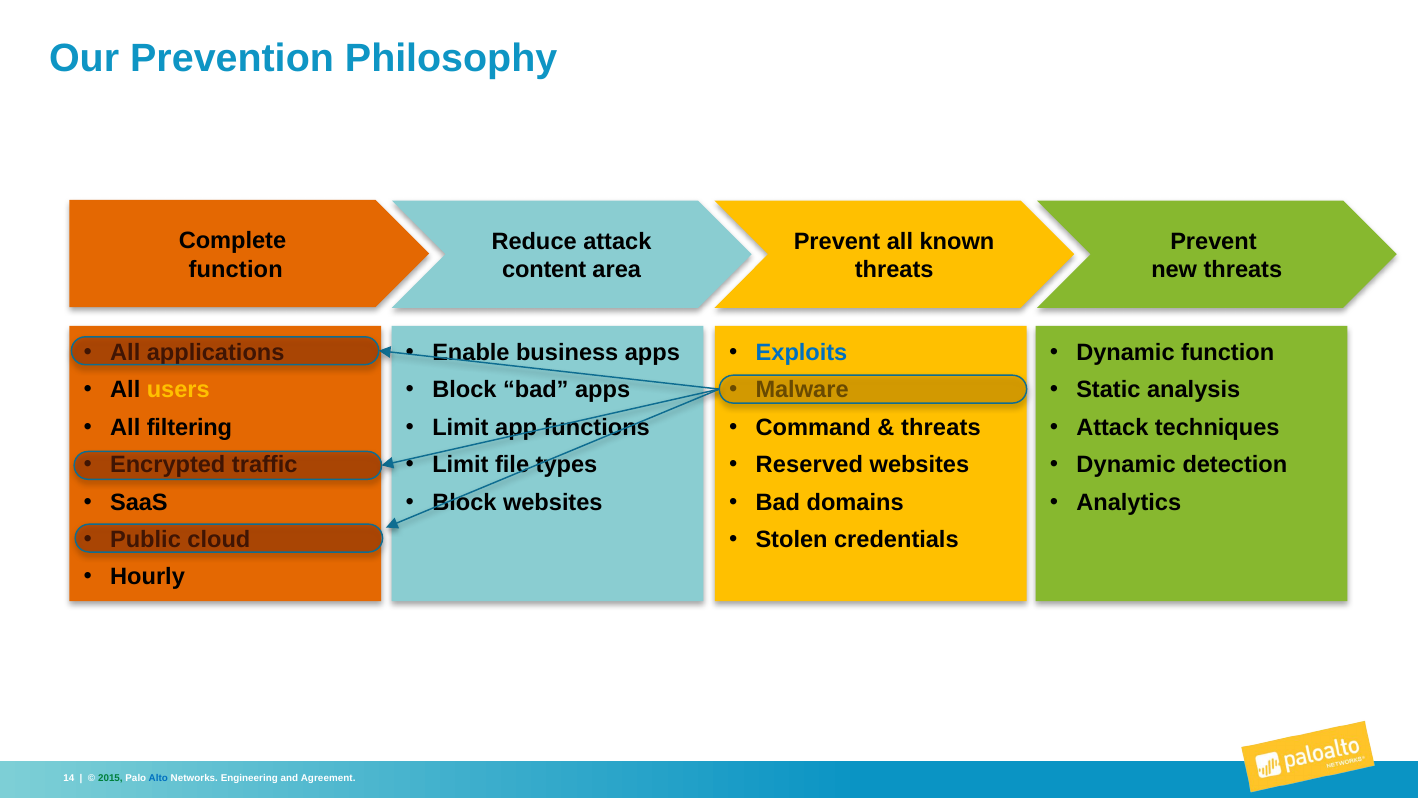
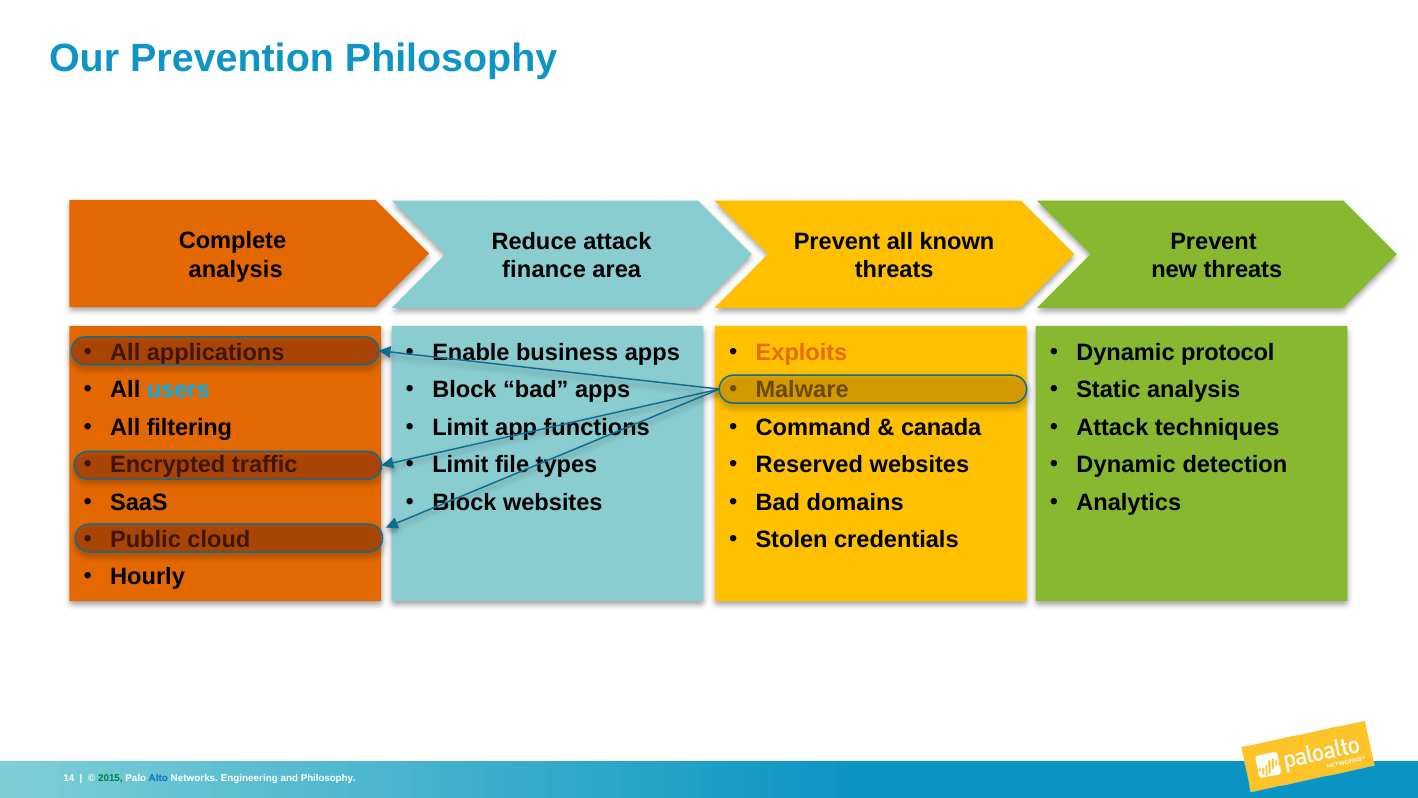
function: function -> analysis (236, 269)
content: content -> finance (544, 270)
Exploits colour: blue -> orange (802, 353)
Dynamic function: function -> protocol (1228, 353)
users colour: yellow -> light blue (178, 390)
threats: threats -> canada (941, 427)
and Agreement: Agreement -> Philosophy (328, 778)
